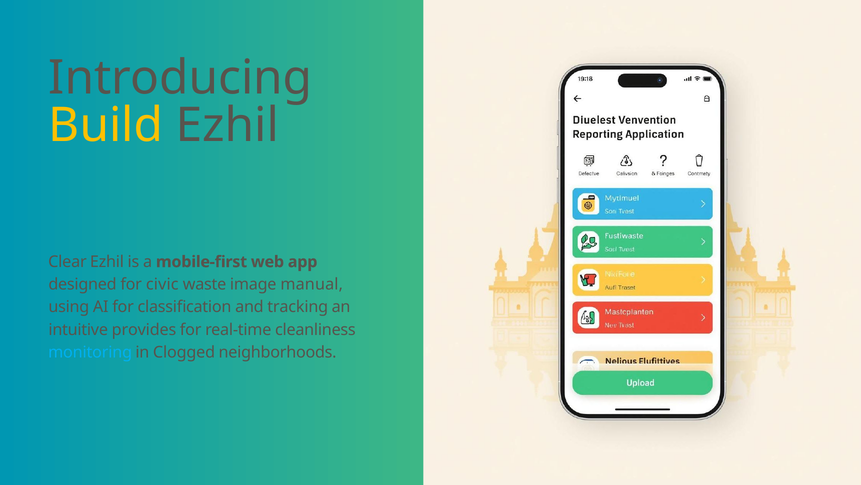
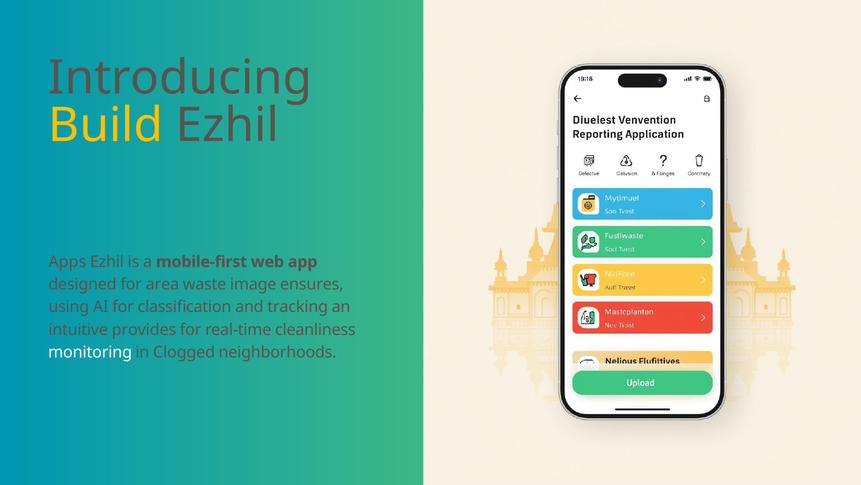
Clear: Clear -> Apps (67, 262)
civic: civic -> area (162, 284)
manual: manual -> ensures (312, 284)
monitoring colour: light blue -> white (90, 352)
